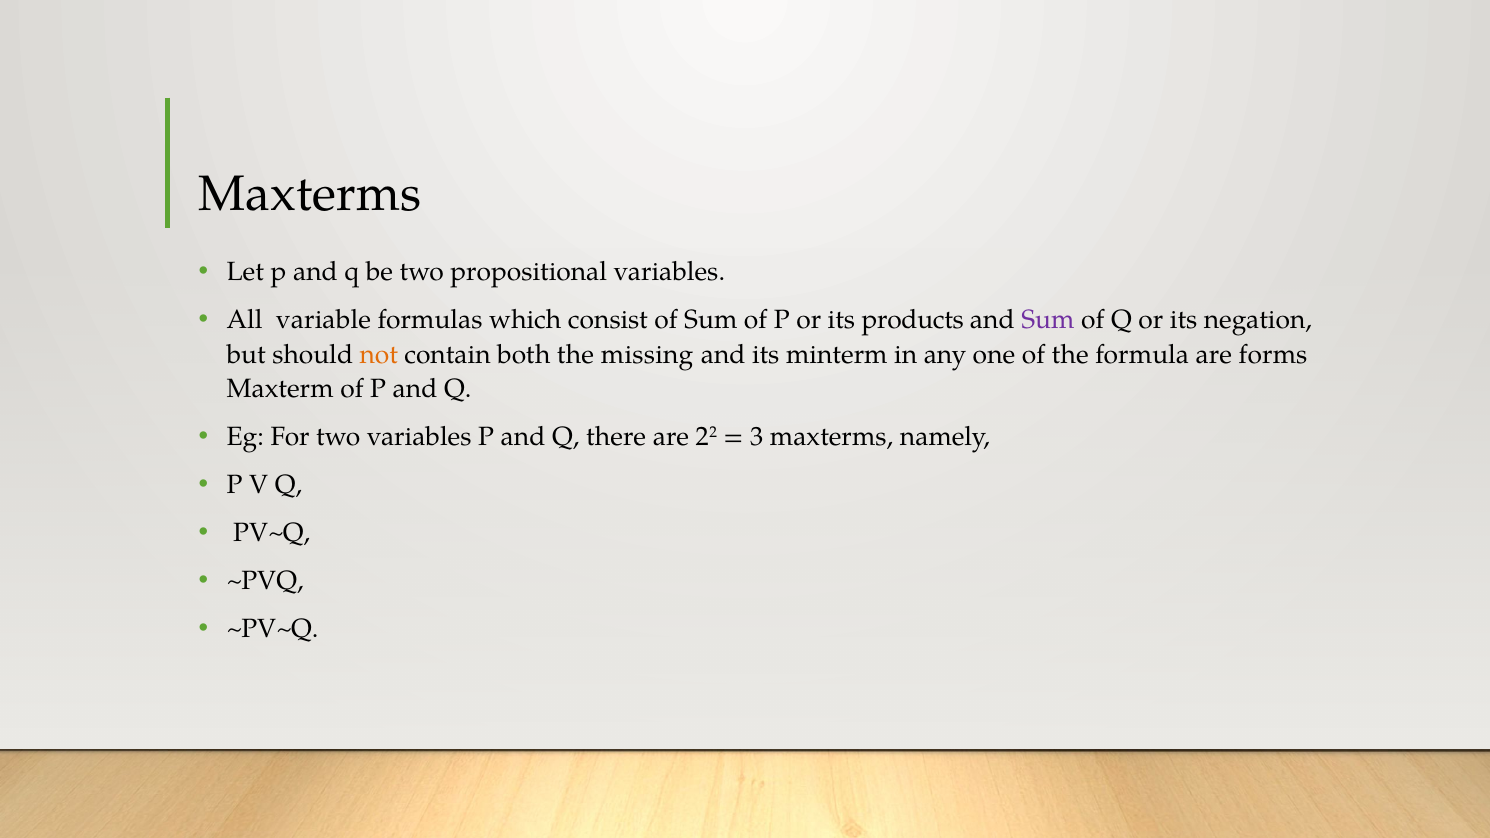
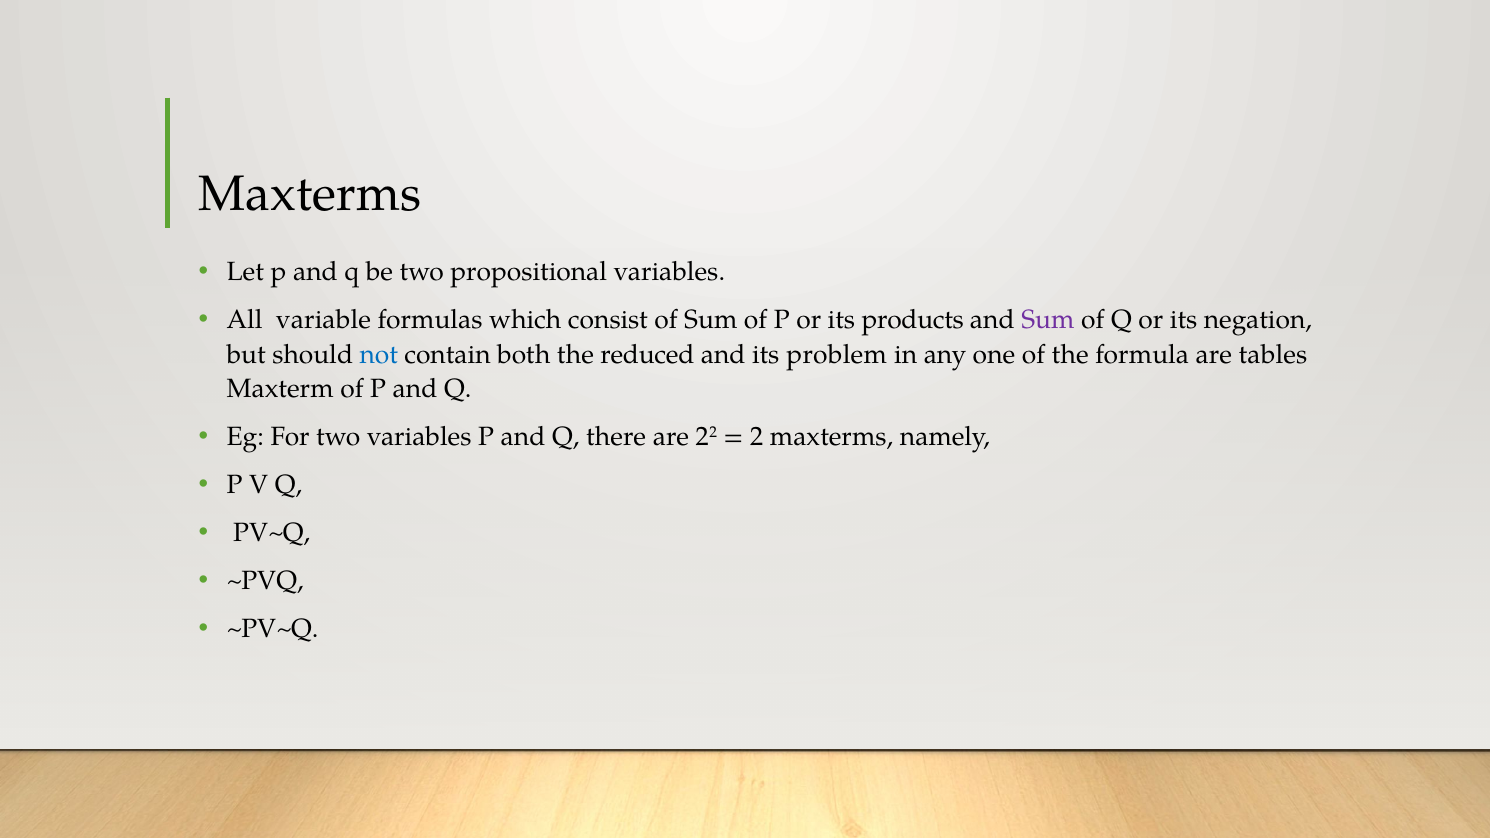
not colour: orange -> blue (379, 354)
missing: missing -> reduced (647, 354)
minterm: minterm -> problem (837, 354)
forms: forms -> tables (1273, 354)
3: 3 -> 2 (757, 437)
